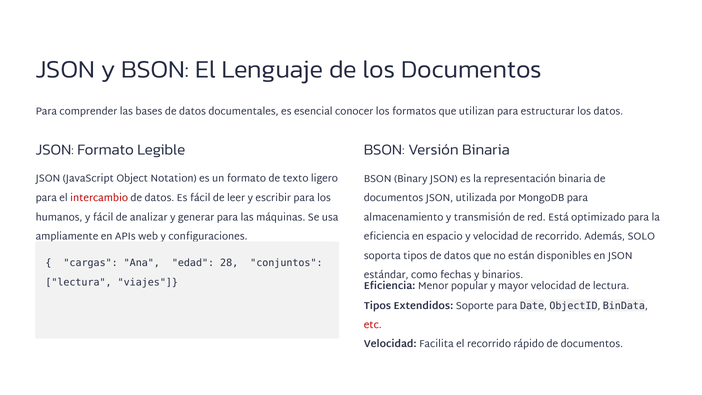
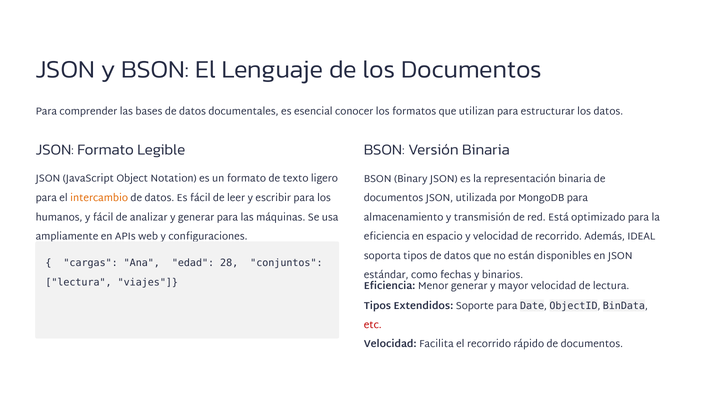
intercambio colour: red -> orange (99, 198)
SOLO: SOLO -> IDEAL (641, 236)
Menor popular: popular -> generar (469, 286)
